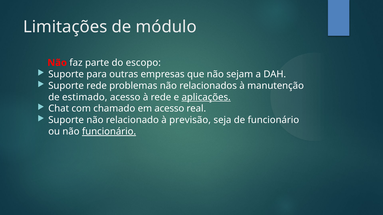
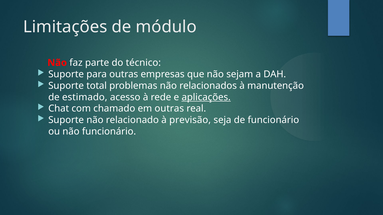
escopo: escopo -> técnico (143, 63)
Suporte rede: rede -> total (97, 86)
em acesso: acesso -> outras (169, 109)
funcionário underline: present -> none (109, 132)
